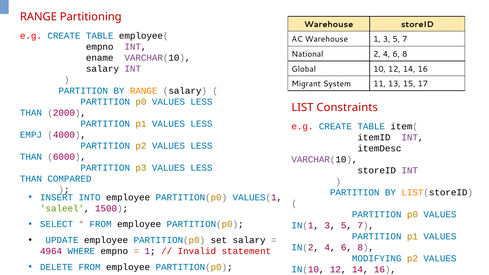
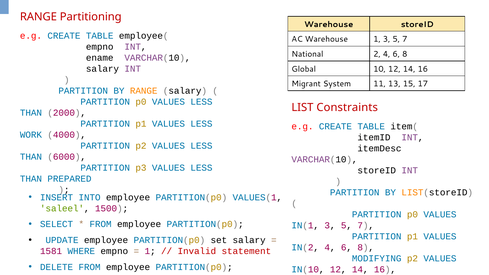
EMPJ: EMPJ -> WORK (31, 135)
COMPARED: COMPARED -> PREPARED (69, 179)
4964: 4964 -> 1581 (51, 251)
